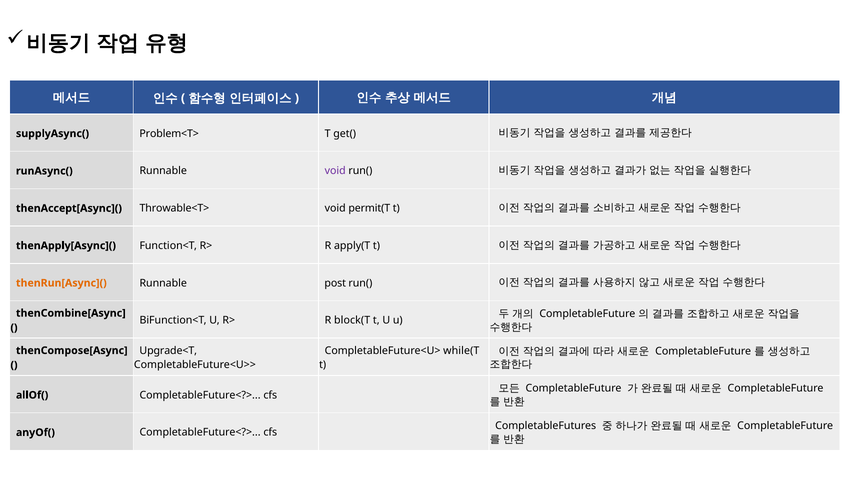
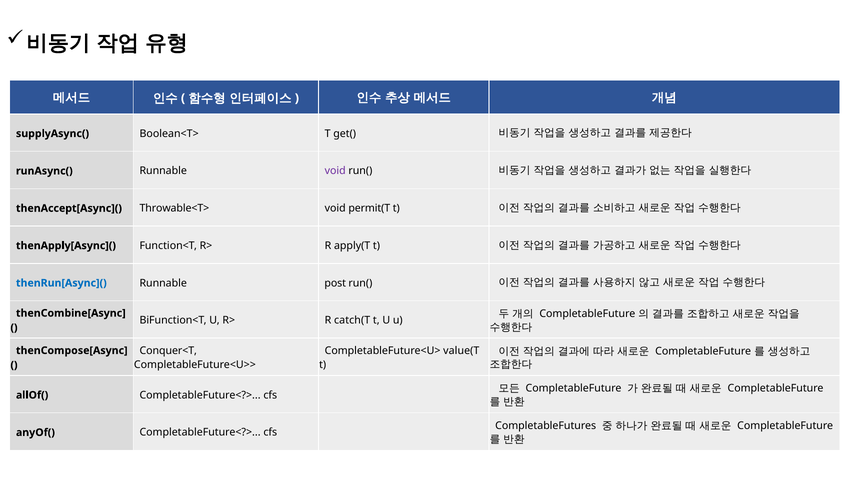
Problem<T>: Problem<T> -> Boolean<T> (169, 134)
thenRun[Async]( colour: orange -> blue (61, 283)
block(T: block(T -> catch(T (352, 320)
Upgrade<T: Upgrade<T -> Conquer<T (168, 351)
while(T: while(T -> value(T (461, 351)
